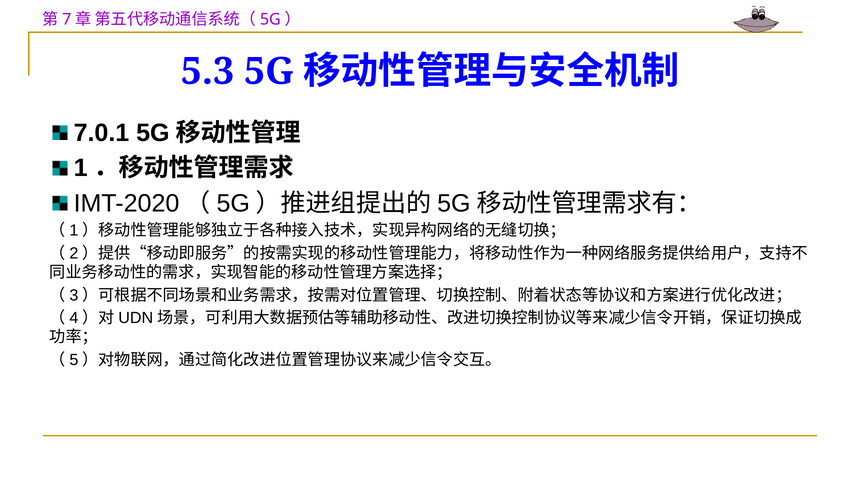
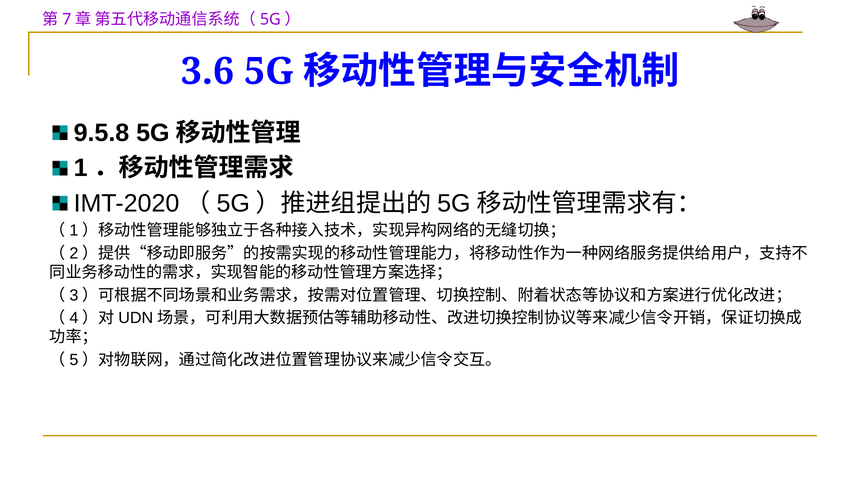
5.3: 5.3 -> 3.6 (207, 71)
7.0.1: 7.0.1 -> 9.5.8 (101, 133)
